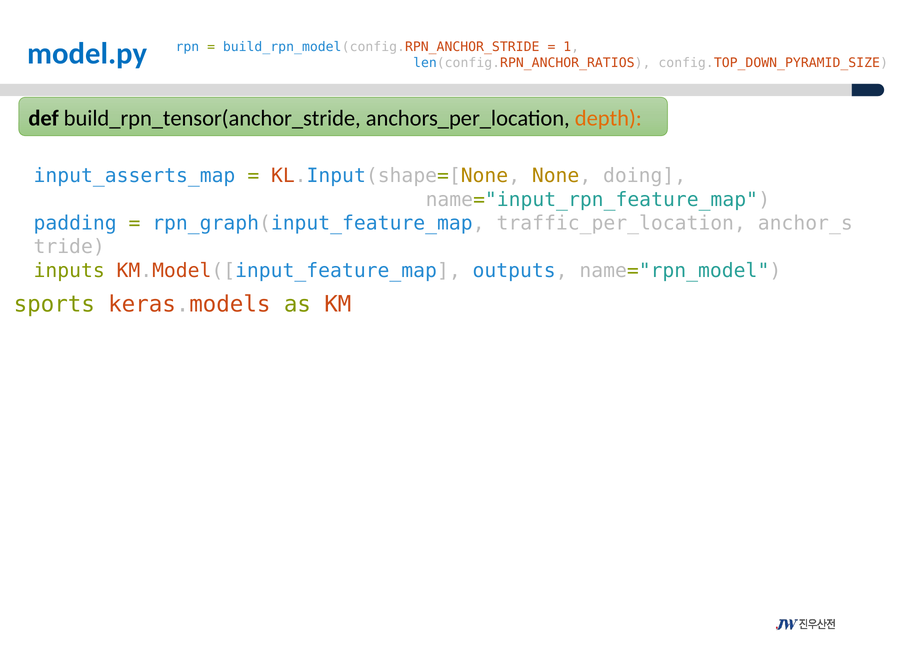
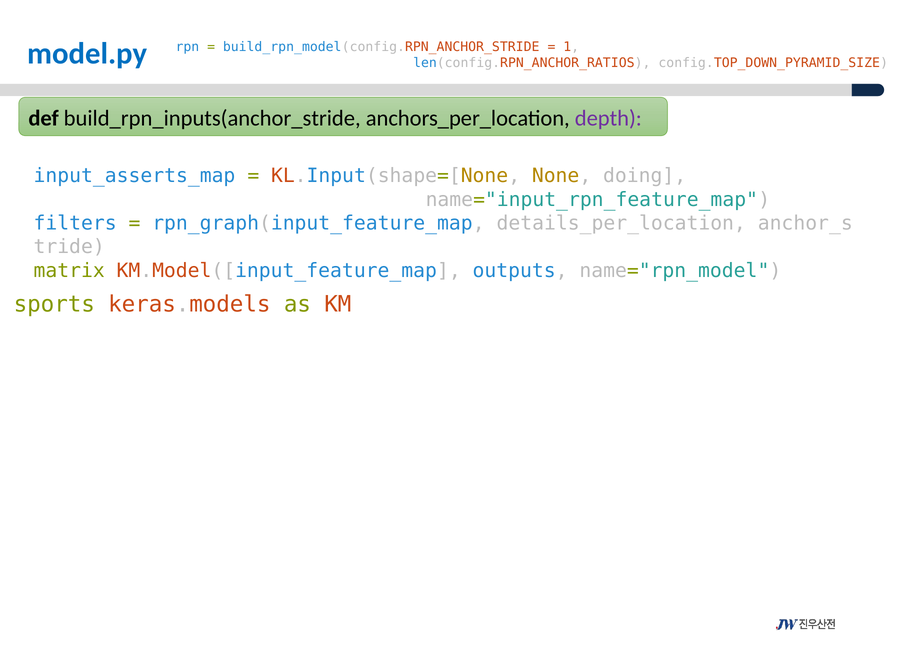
build_rpn_tensor(anchor_stride: build_rpn_tensor(anchor_stride -> build_rpn_inputs(anchor_stride (212, 118)
depth colour: orange -> purple (608, 118)
padding: padding -> filters (75, 223)
traffic_per_location: traffic_per_location -> details_per_location (621, 223)
inputs: inputs -> matrix (69, 271)
